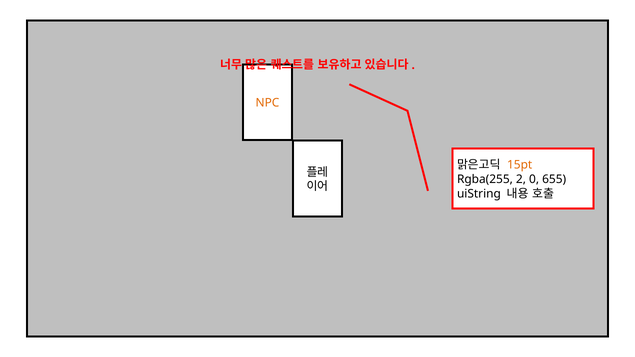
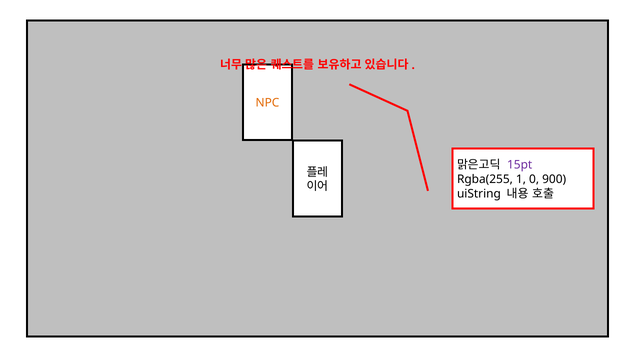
15pt colour: orange -> purple (520, 165)
2: 2 -> 1 (521, 179)
655: 655 -> 900 (554, 179)
